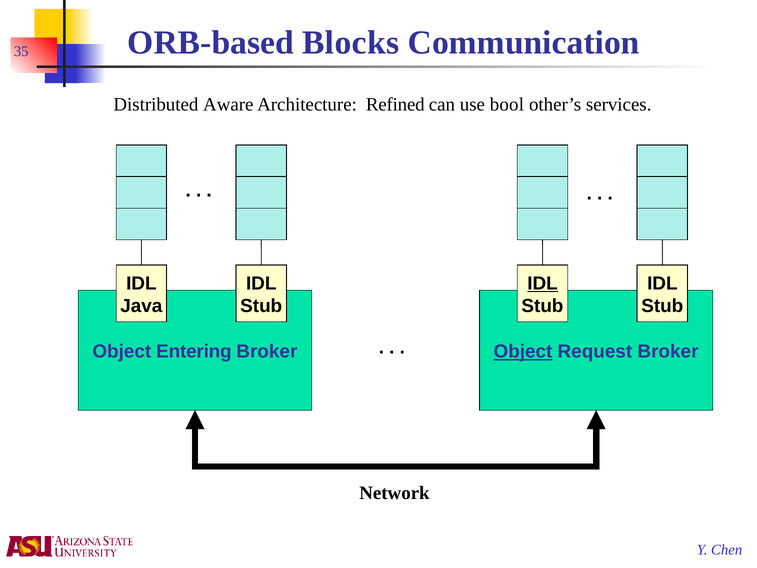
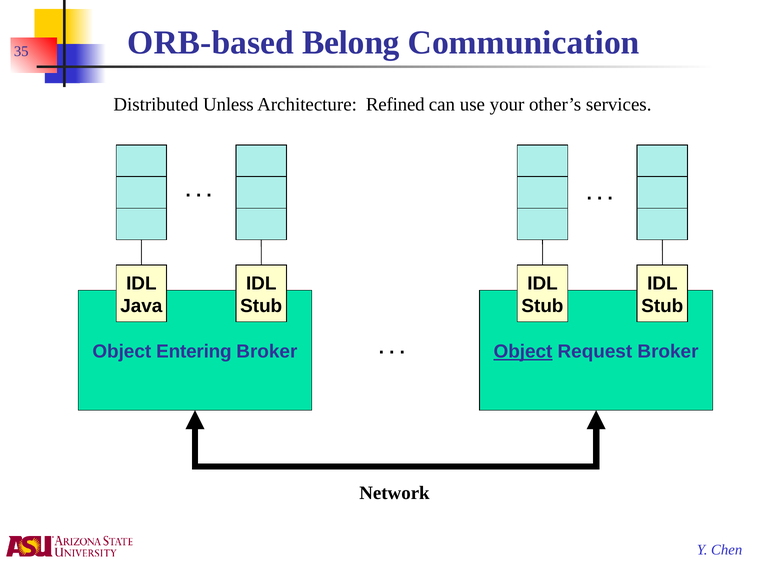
Blocks: Blocks -> Belong (351, 43)
Aware: Aware -> Unless (228, 105)
bool: bool -> your (507, 105)
IDL underline: present -> none (543, 283)
